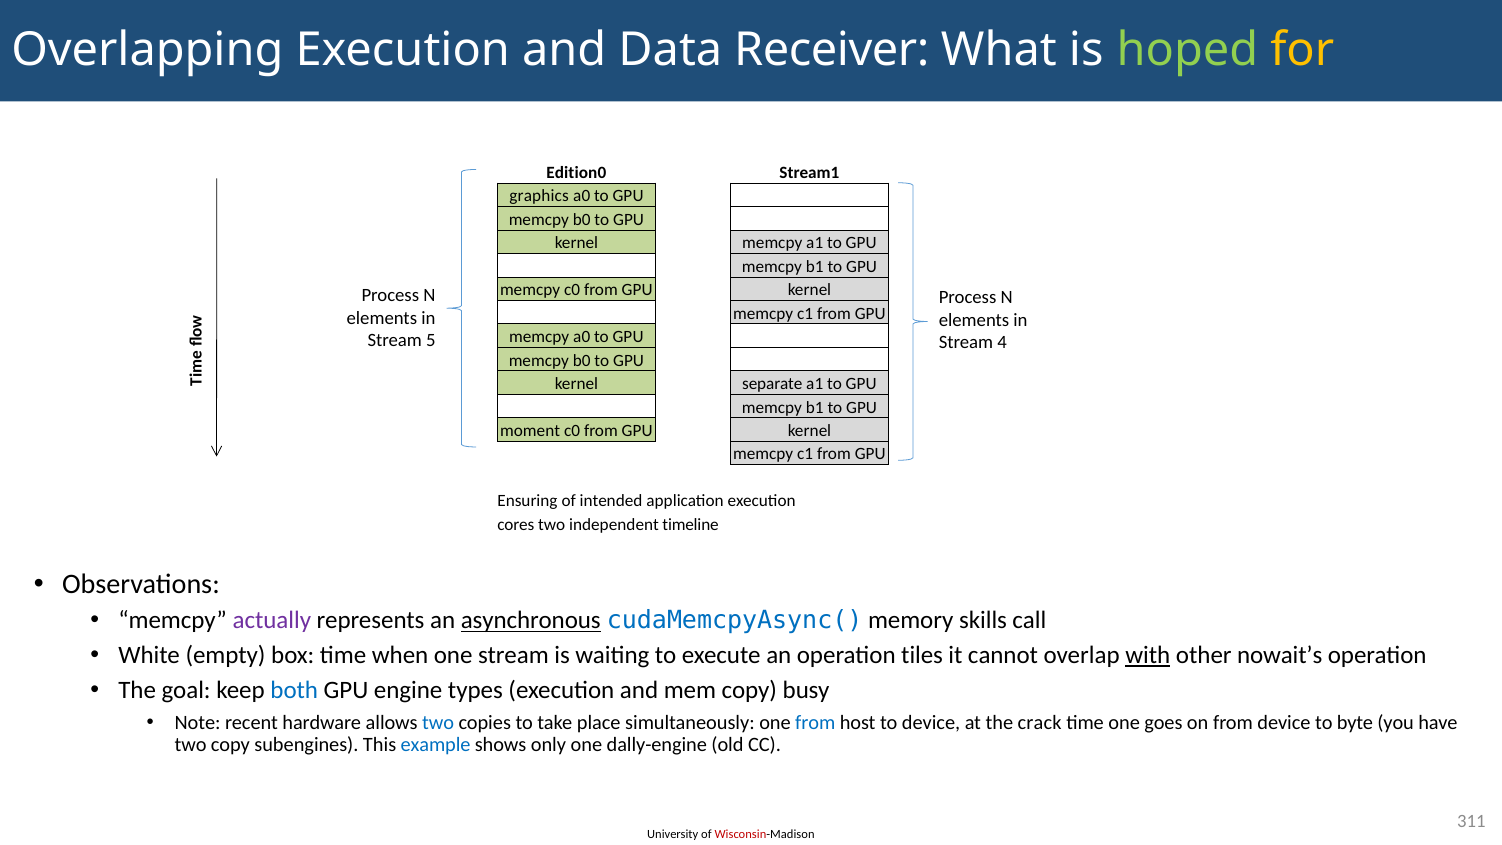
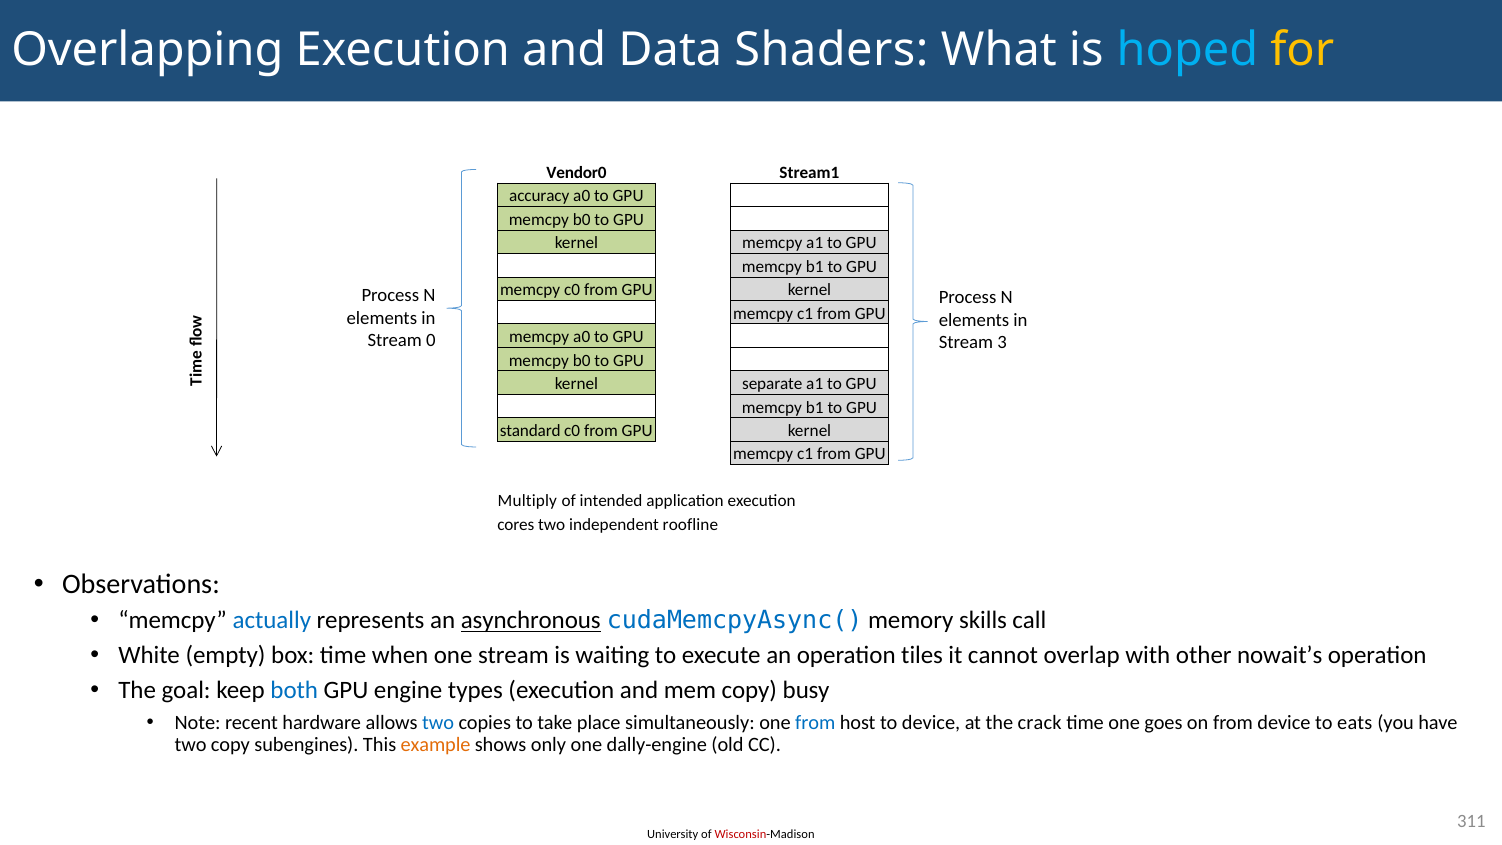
Receiver: Receiver -> Shaders (831, 50)
hoped colour: light green -> light blue (1187, 50)
Edition0: Edition0 -> Vendor0 (576, 173)
graphics: graphics -> accuracy (539, 196)
5: 5 -> 0 (431, 341)
4: 4 -> 3 (1002, 343)
moment: moment -> standard (530, 431)
Ensuring: Ensuring -> Multiply (527, 501)
timeline: timeline -> roofline (690, 525)
actually colour: purple -> blue (272, 620)
with underline: present -> none (1148, 655)
byte: byte -> eats (1355, 722)
example colour: blue -> orange (436, 744)
